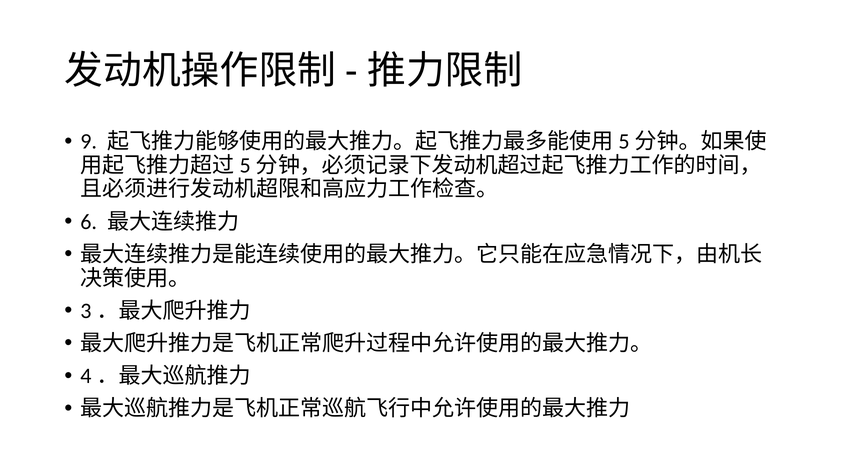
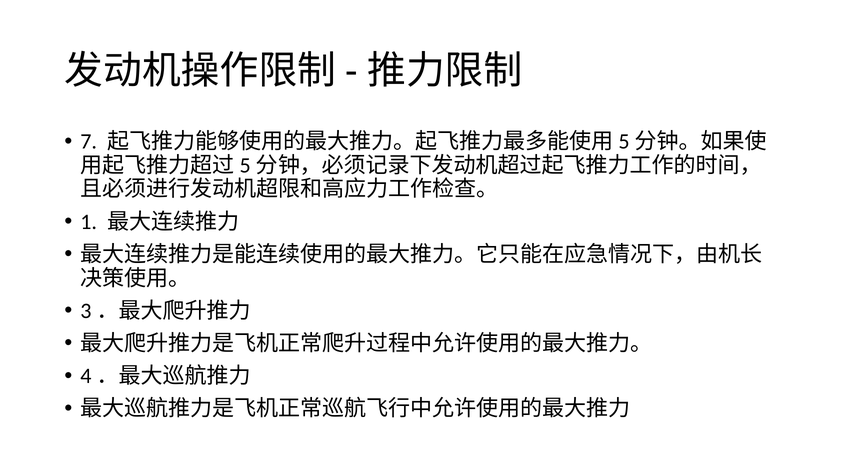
9: 9 -> 7 (89, 142)
6: 6 -> 1 (89, 222)
